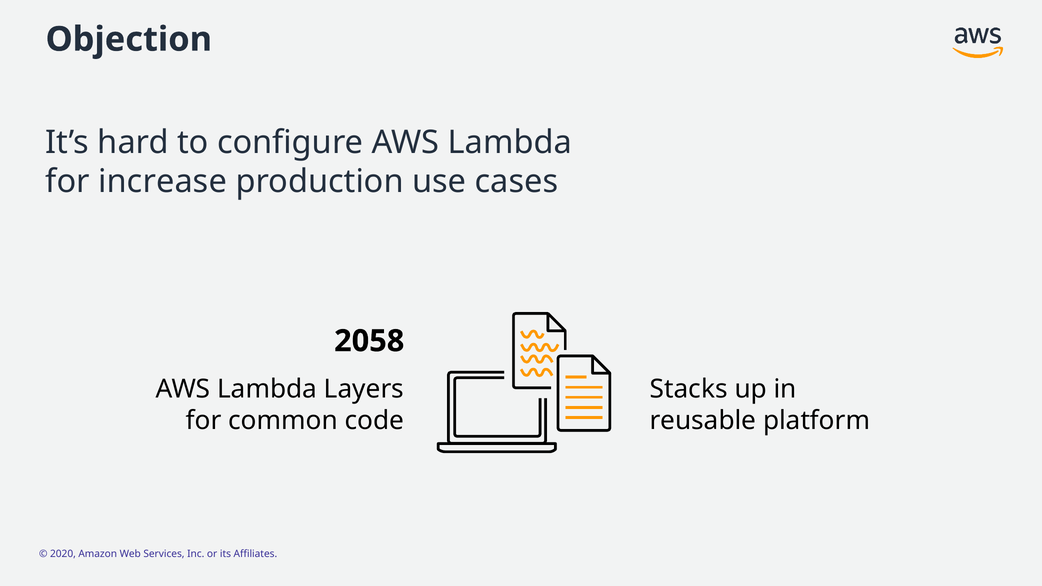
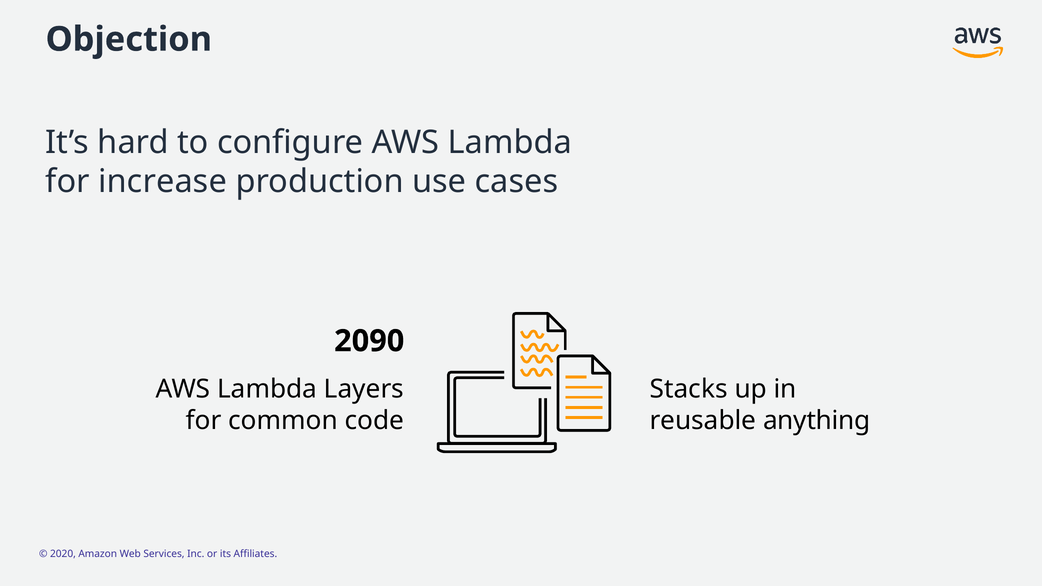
2058: 2058 -> 2090 (369, 341)
platform: platform -> anything (817, 421)
